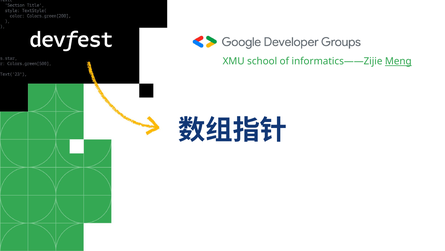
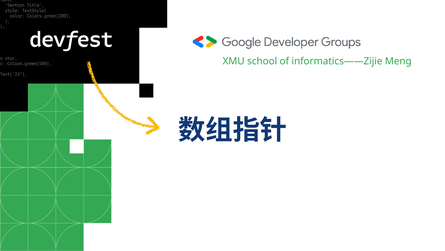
Meng underline: present -> none (398, 61)
